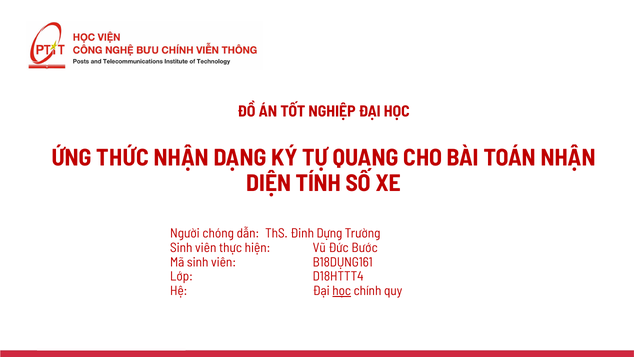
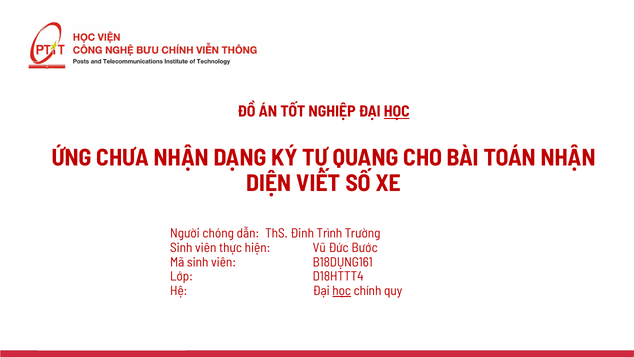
HỌC underline: none -> present (397, 111)
THỨC: THỨC -> CHƯA (123, 158)
TÍNH: TÍNH -> VIẾT (318, 183)
Dựng: Dựng -> Trình (329, 233)
